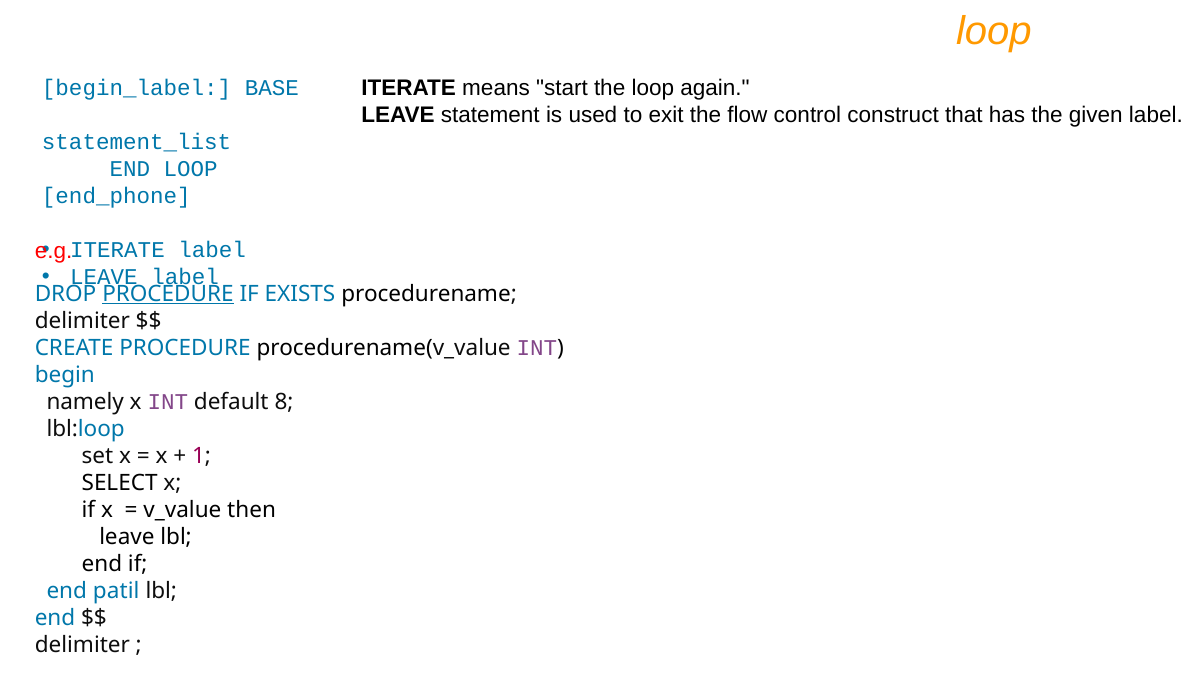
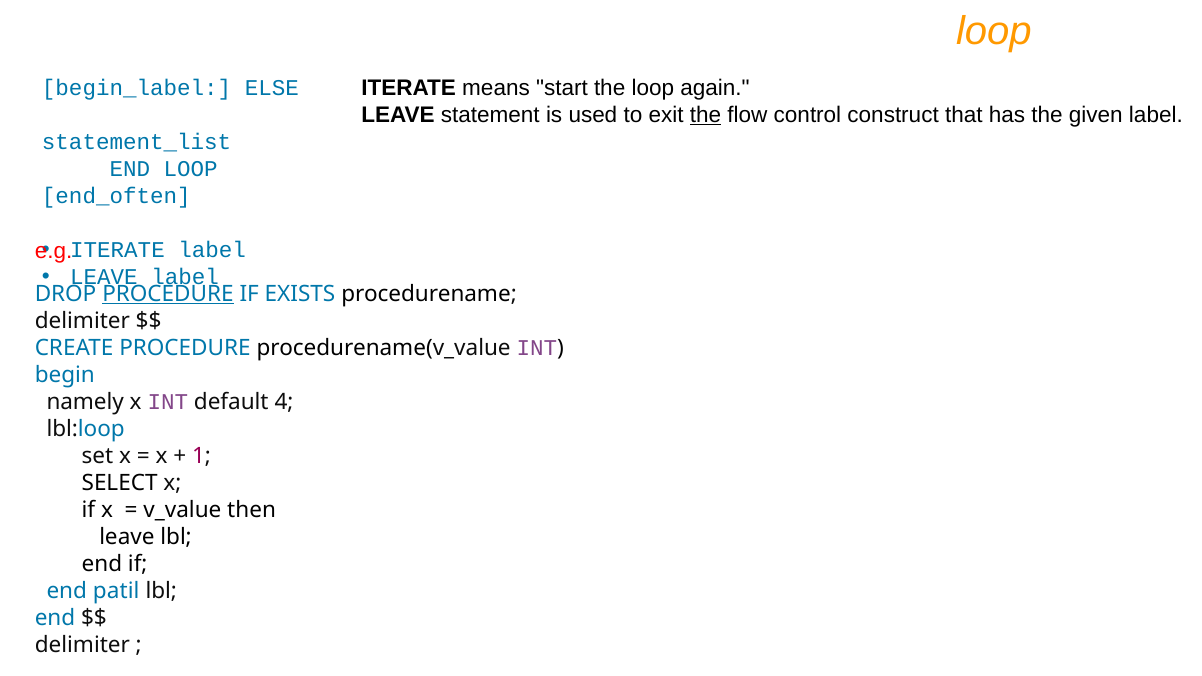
BASE: BASE -> ELSE (272, 88)
the underline: none -> present (705, 115)
end_phone: end_phone -> end_often (116, 196)
8: 8 -> 4 (284, 402)
